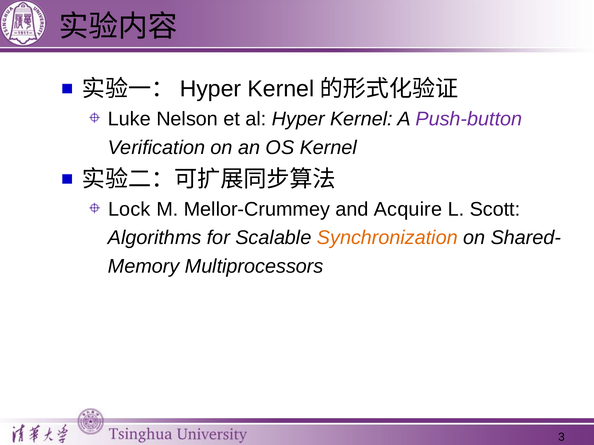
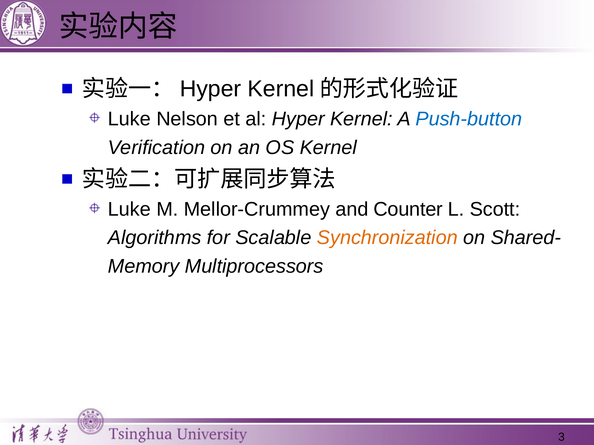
Push-button colour: purple -> blue (469, 119)
Lock: Lock -> Luke (129, 210)
Acquire: Acquire -> Counter (408, 210)
